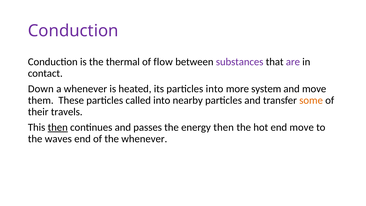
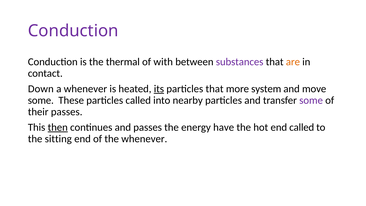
flow: flow -> with (163, 62)
are colour: purple -> orange (293, 62)
its underline: none -> present (159, 89)
particles into: into -> that (215, 89)
them: them -> some (41, 100)
some colour: orange -> purple (311, 100)
their travels: travels -> passes (67, 112)
energy then: then -> have (224, 127)
end move: move -> called (302, 127)
waves: waves -> sitting (58, 139)
